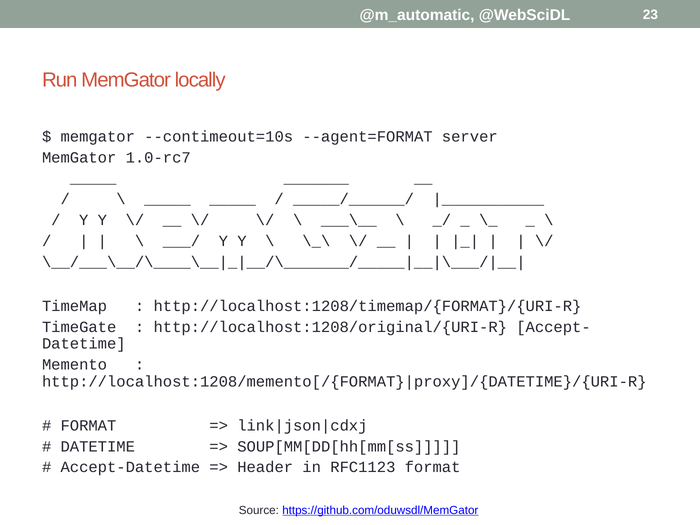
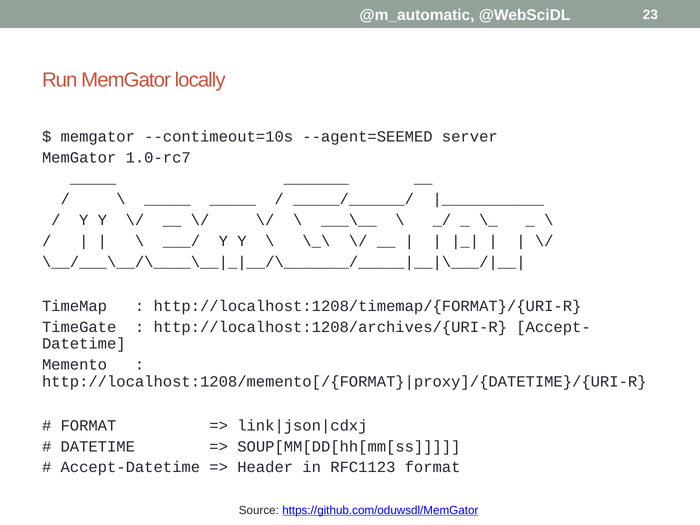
--agent=FORMAT: --agent=FORMAT -> --agent=SEEMED (368, 136)
http://localhost:1208/original/{URI-R: http://localhost:1208/original/{URI-R -> http://localhost:1208/archives/{URI-R (330, 327)
